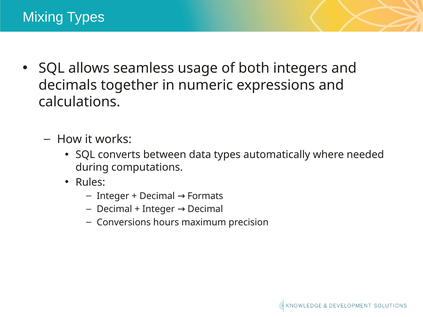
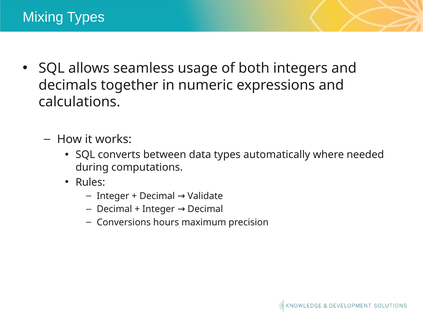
Formats: Formats -> Validate (205, 196)
